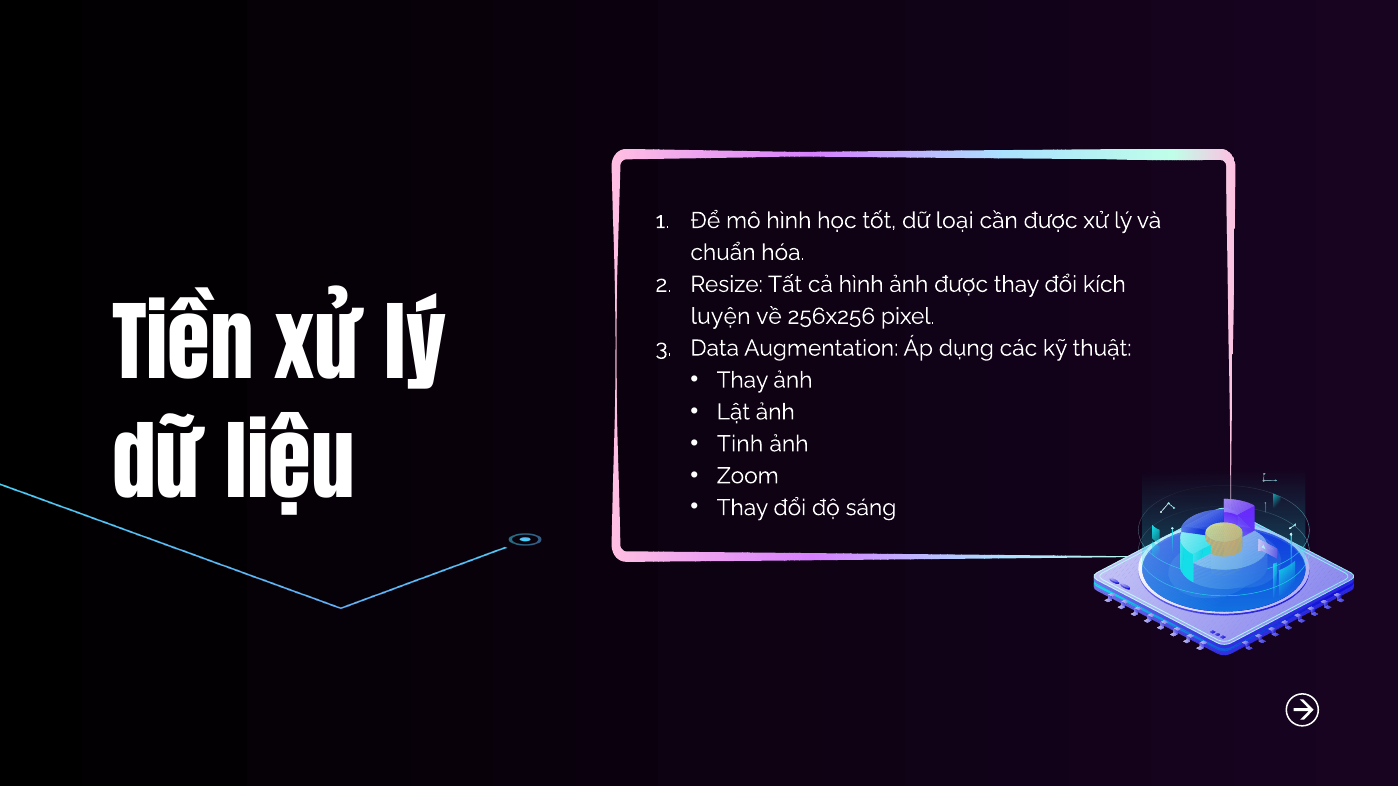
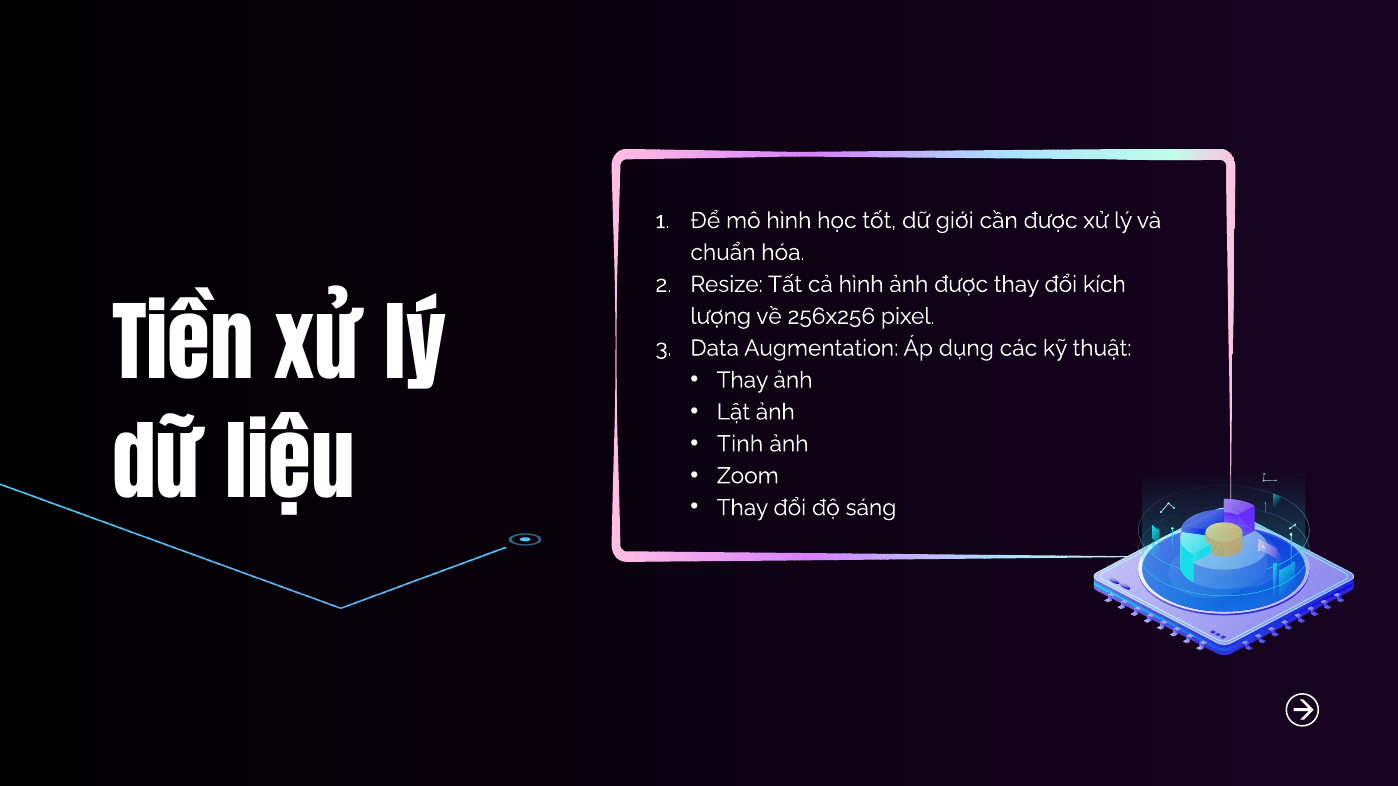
loại: loại -> giới (955, 221)
luyện: luyện -> lượng (721, 316)
